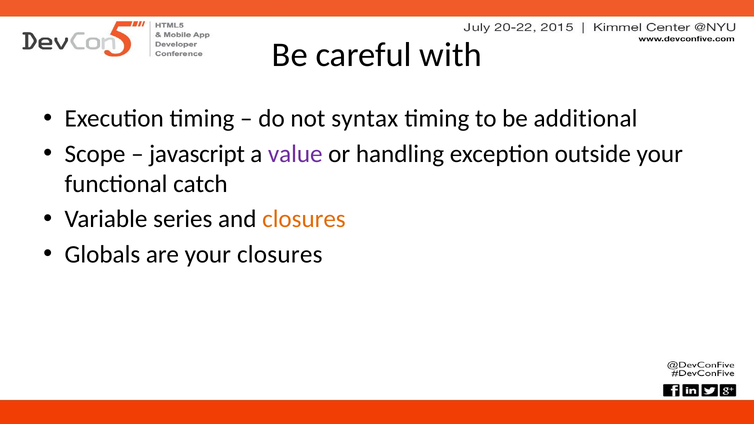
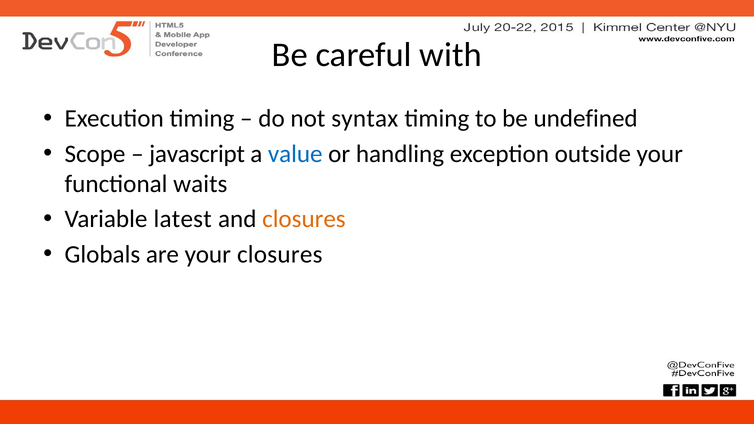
additional: additional -> undefined (586, 119)
value colour: purple -> blue (295, 154)
catch: catch -> waits (200, 184)
series: series -> latest (183, 219)
